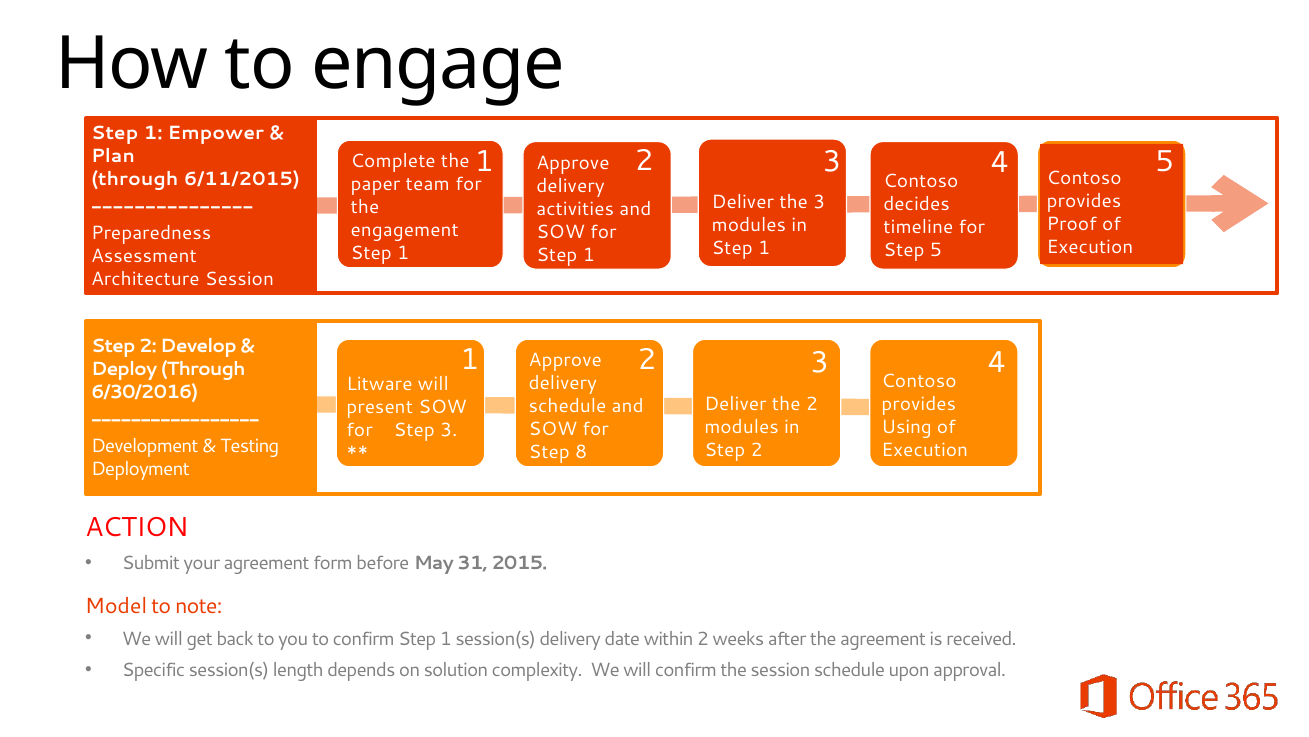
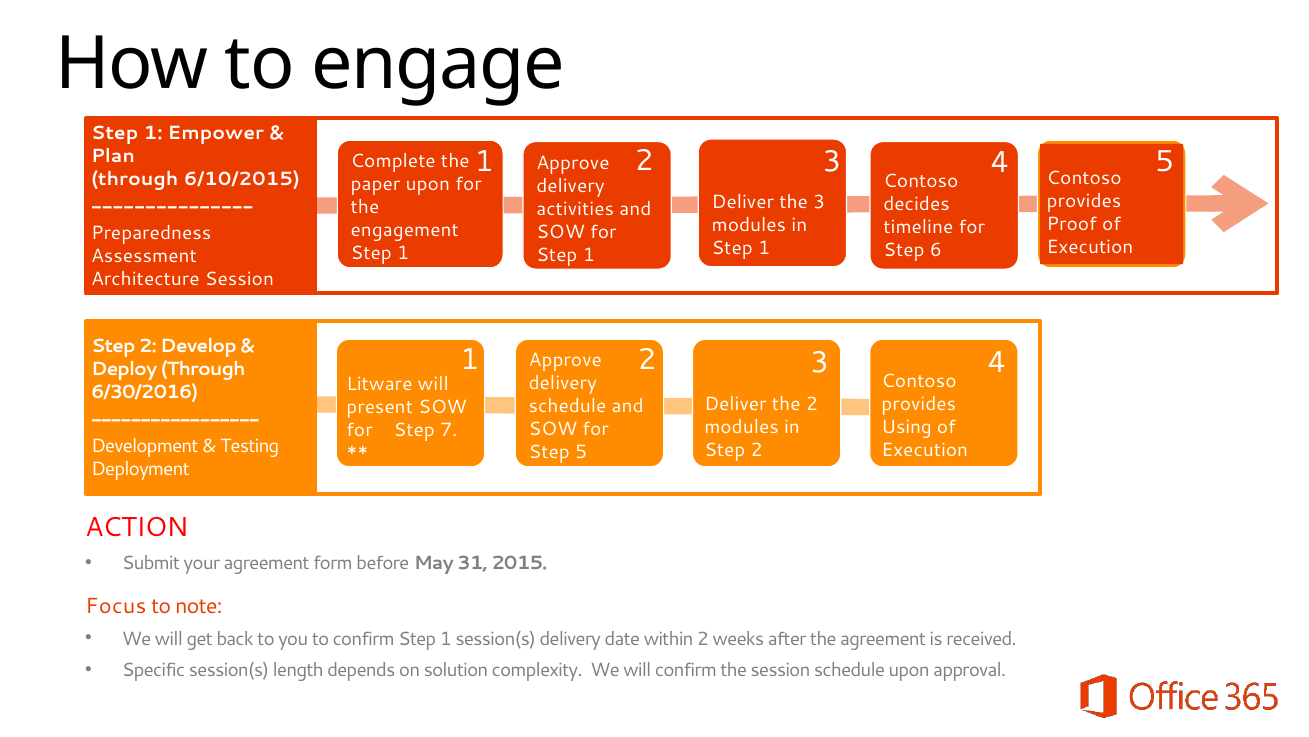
6/11/2015: 6/11/2015 -> 6/10/2015 (242, 179)
paper team: team -> upon (428, 184)
Step 5: 5 -> 6 (936, 250)
Step 3: 3 -> 7 (449, 430)
Step 8: 8 -> 5 (581, 452)
Model: Model -> Focus (116, 606)
